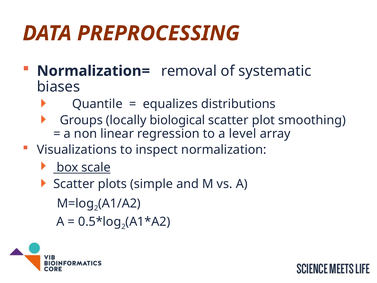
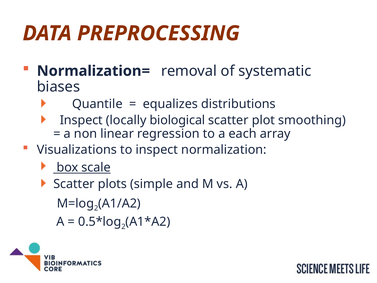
Groups: Groups -> Inspect (81, 120)
level: level -> each (243, 134)
